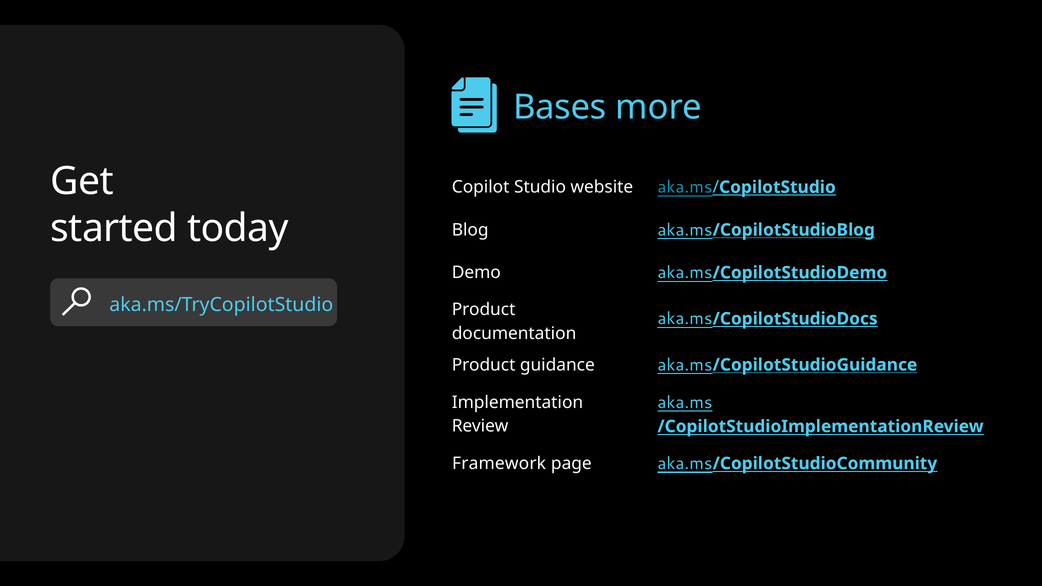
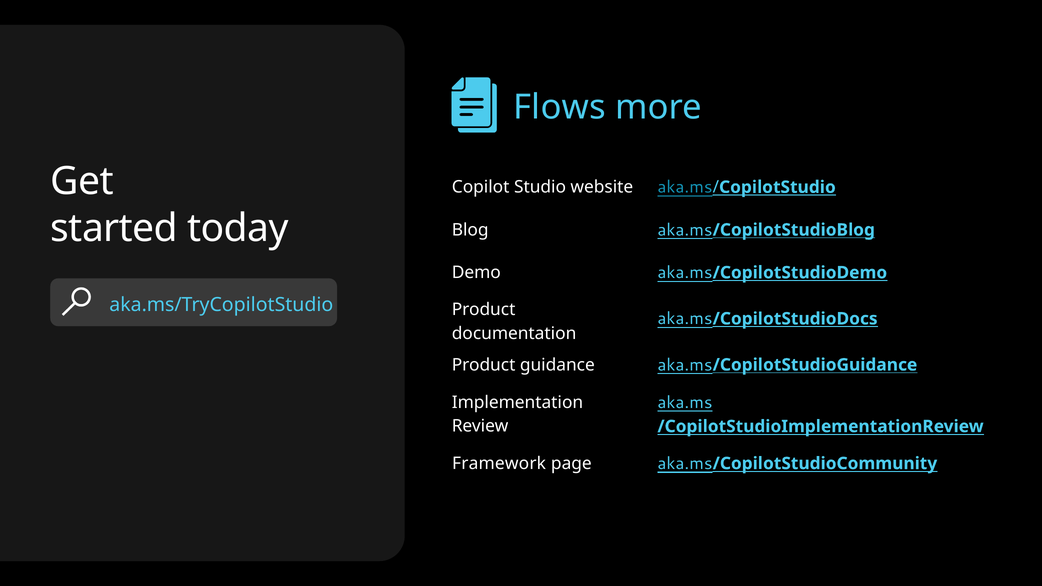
Bases: Bases -> Flows (560, 107)
